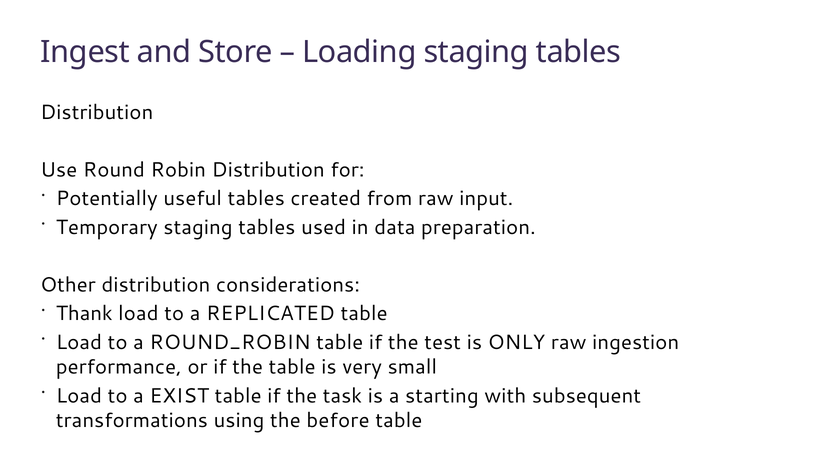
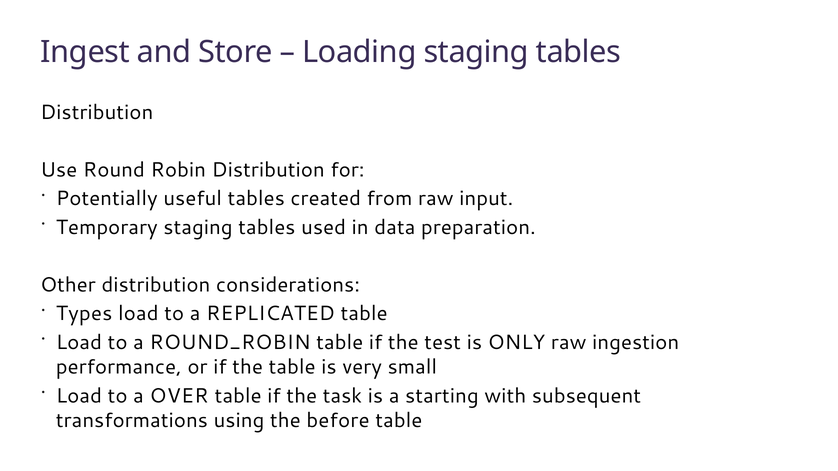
Thank: Thank -> Types (84, 314)
EXIST: EXIST -> OVER (179, 396)
